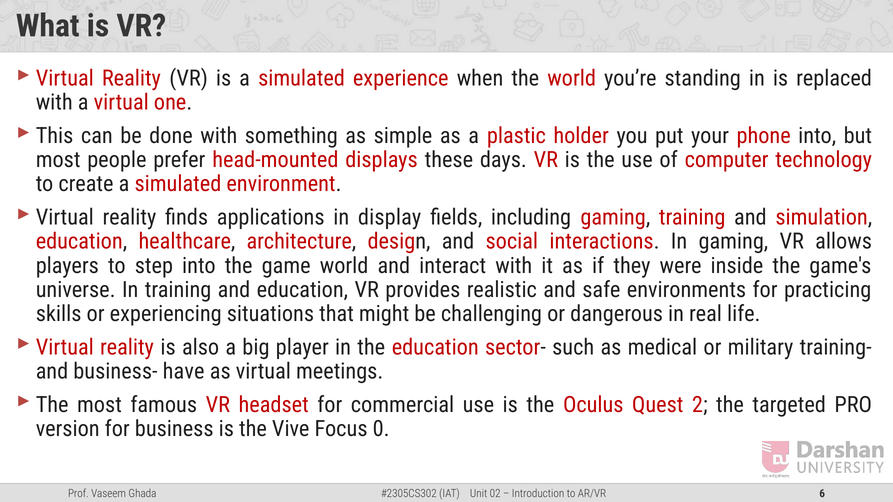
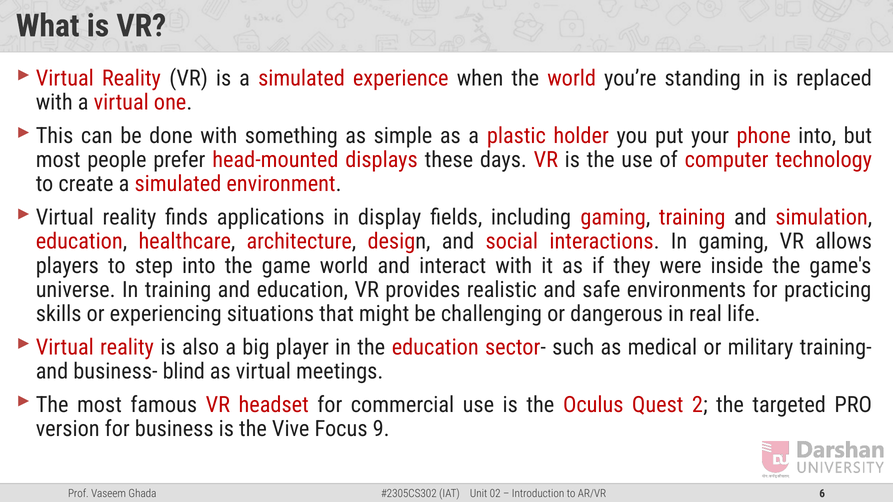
have: have -> blind (184, 372)
0: 0 -> 9 (381, 429)
